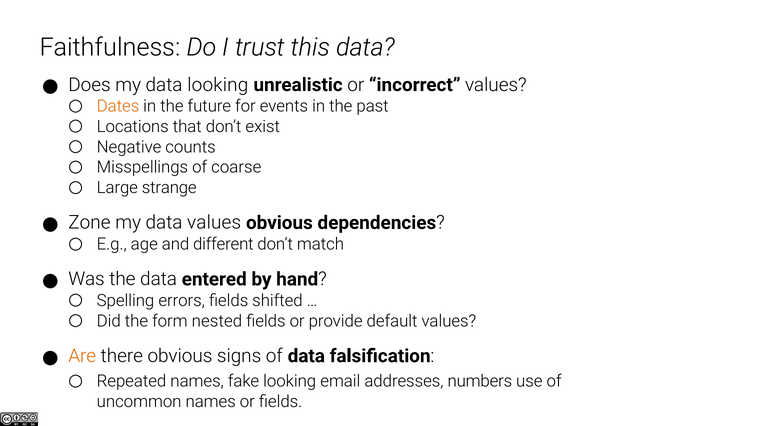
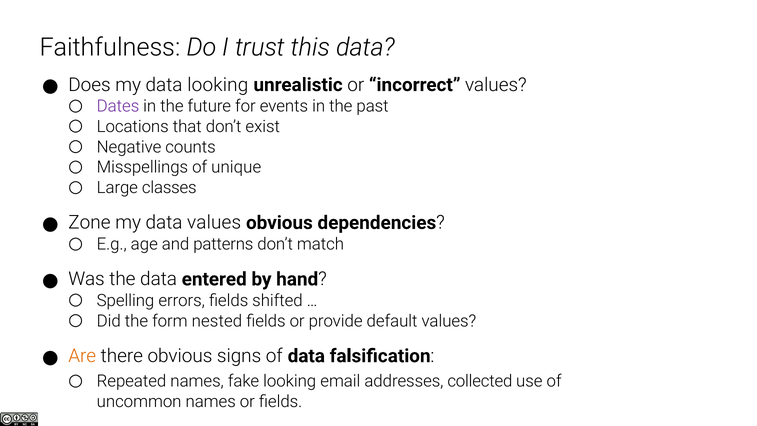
Dates colour: orange -> purple (118, 106)
coarse: coarse -> unique (236, 167)
strange: strange -> classes (169, 188)
different: different -> patterns (223, 244)
numbers: numbers -> collected (480, 381)
